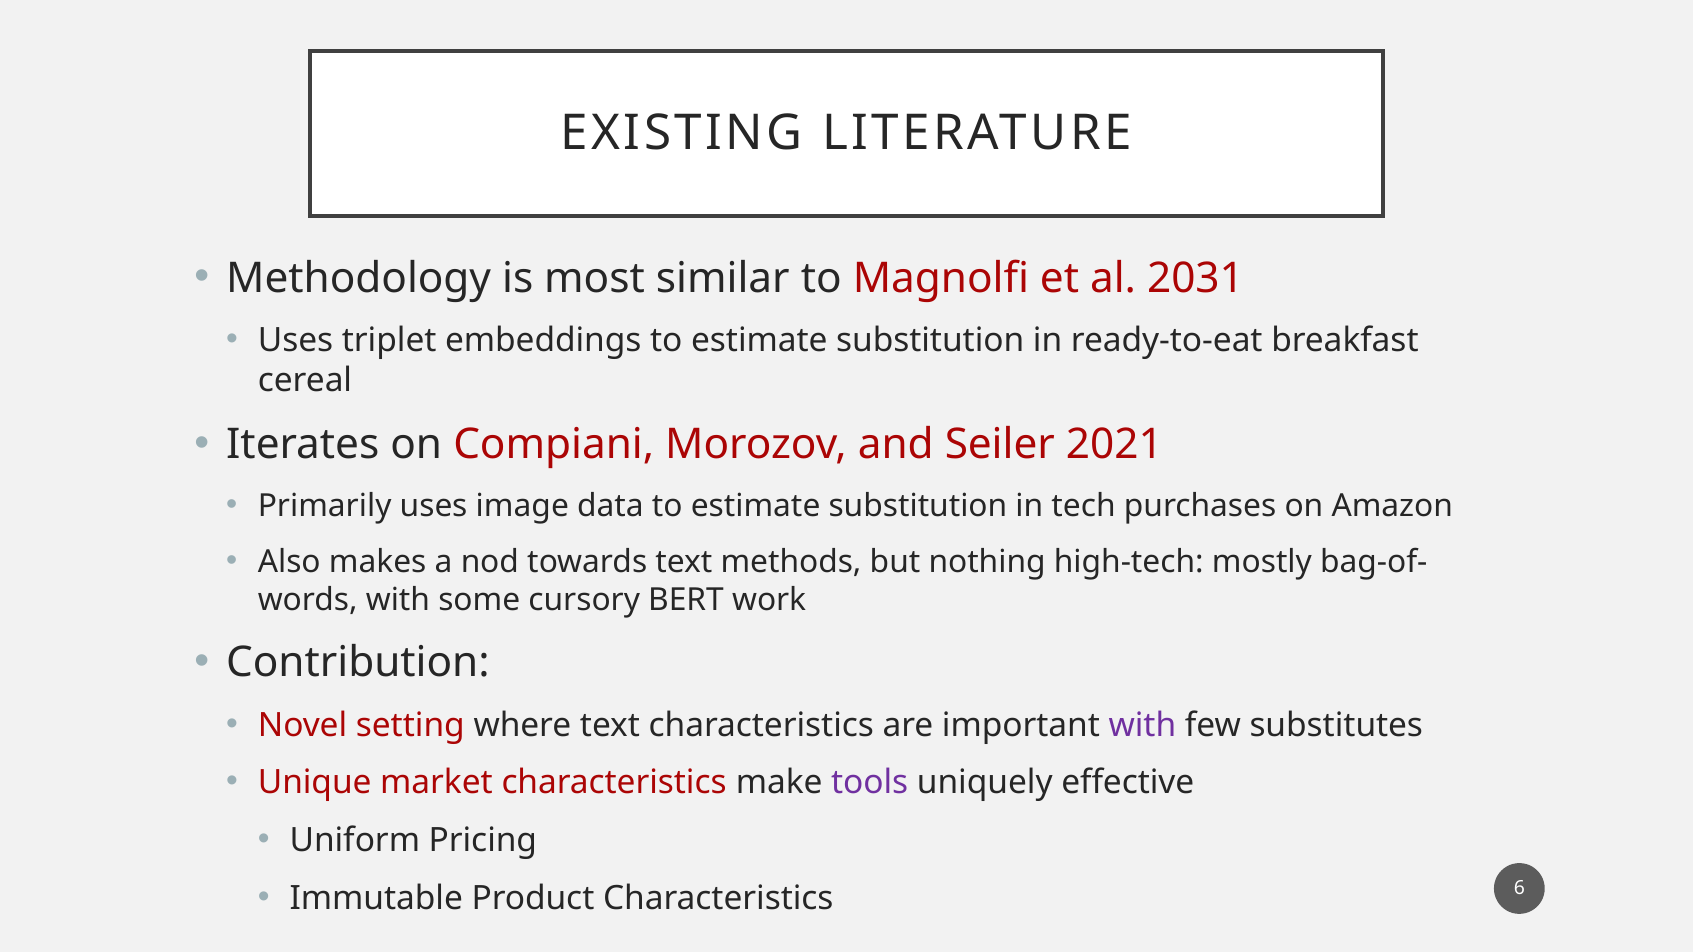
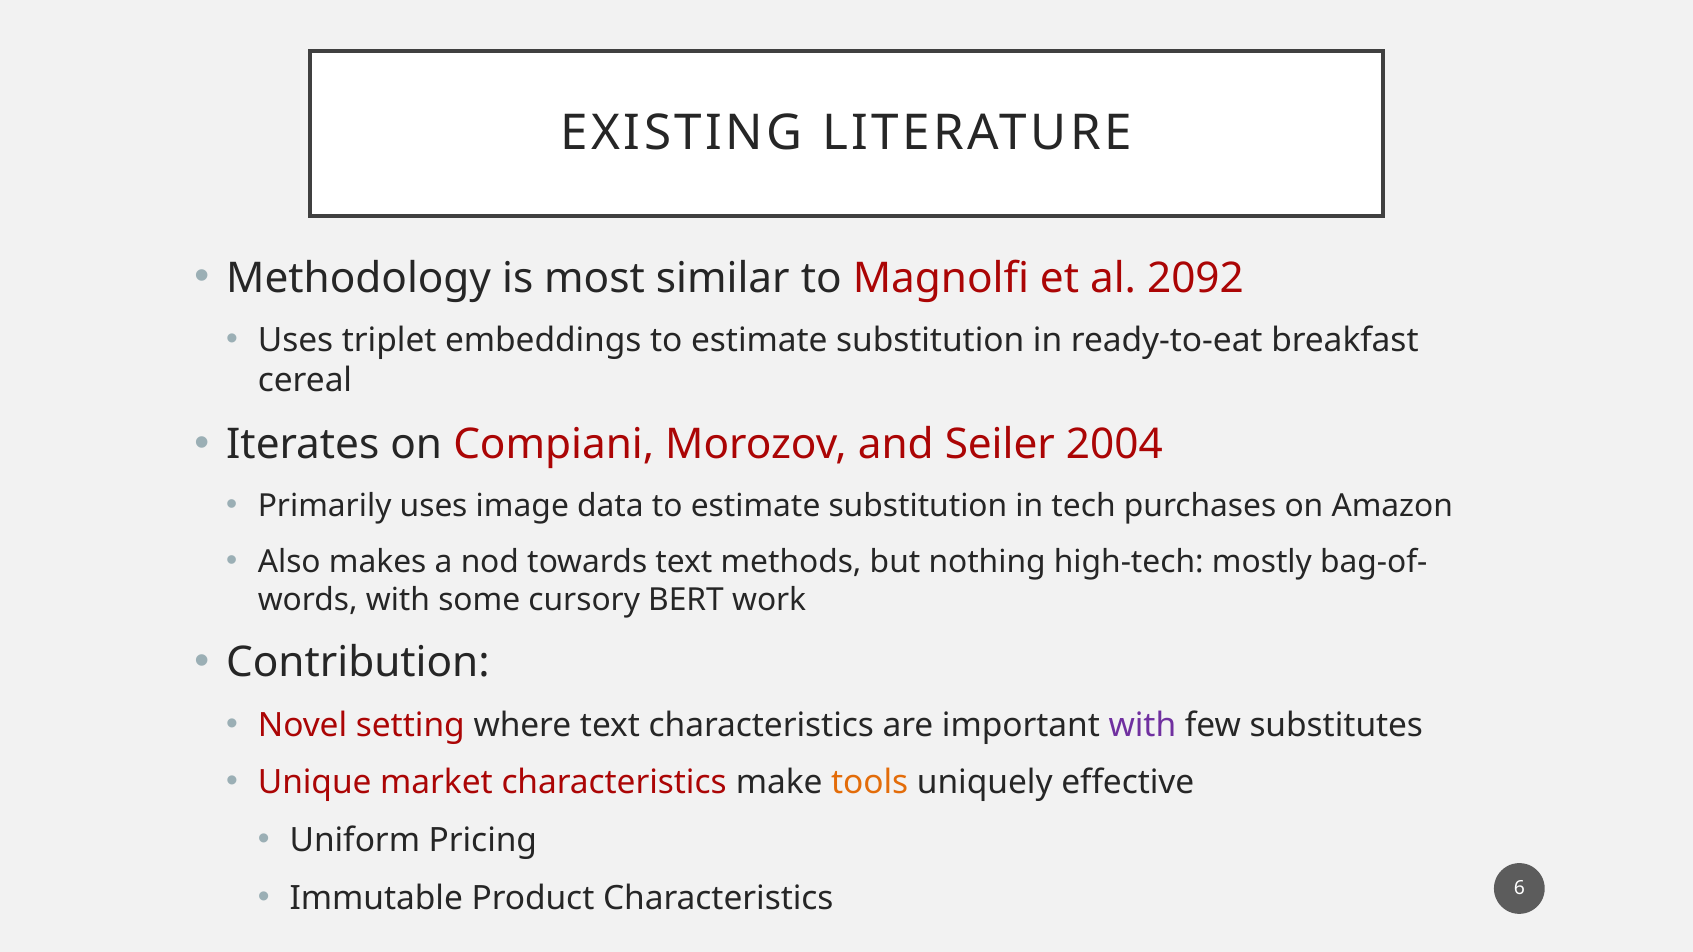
2031: 2031 -> 2092 (1195, 278)
2021: 2021 -> 2004 (1114, 445)
tools colour: purple -> orange (870, 783)
